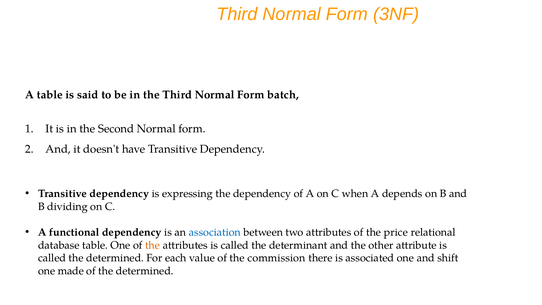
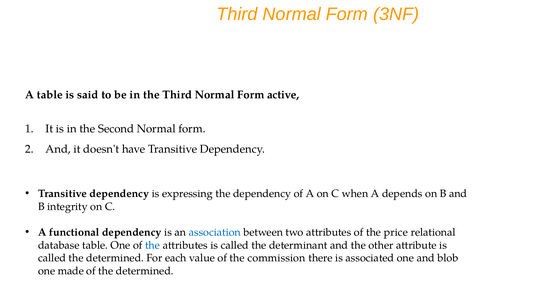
batch: batch -> active (283, 95)
dividing: dividing -> integrity (67, 206)
the colour: orange -> blue (153, 245)
shift: shift -> blob (448, 258)
